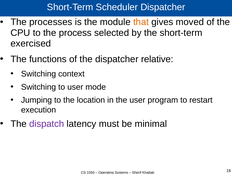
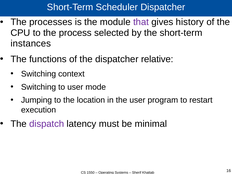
that colour: orange -> purple (141, 22)
moved: moved -> history (190, 22)
exercised: exercised -> instances (31, 44)
